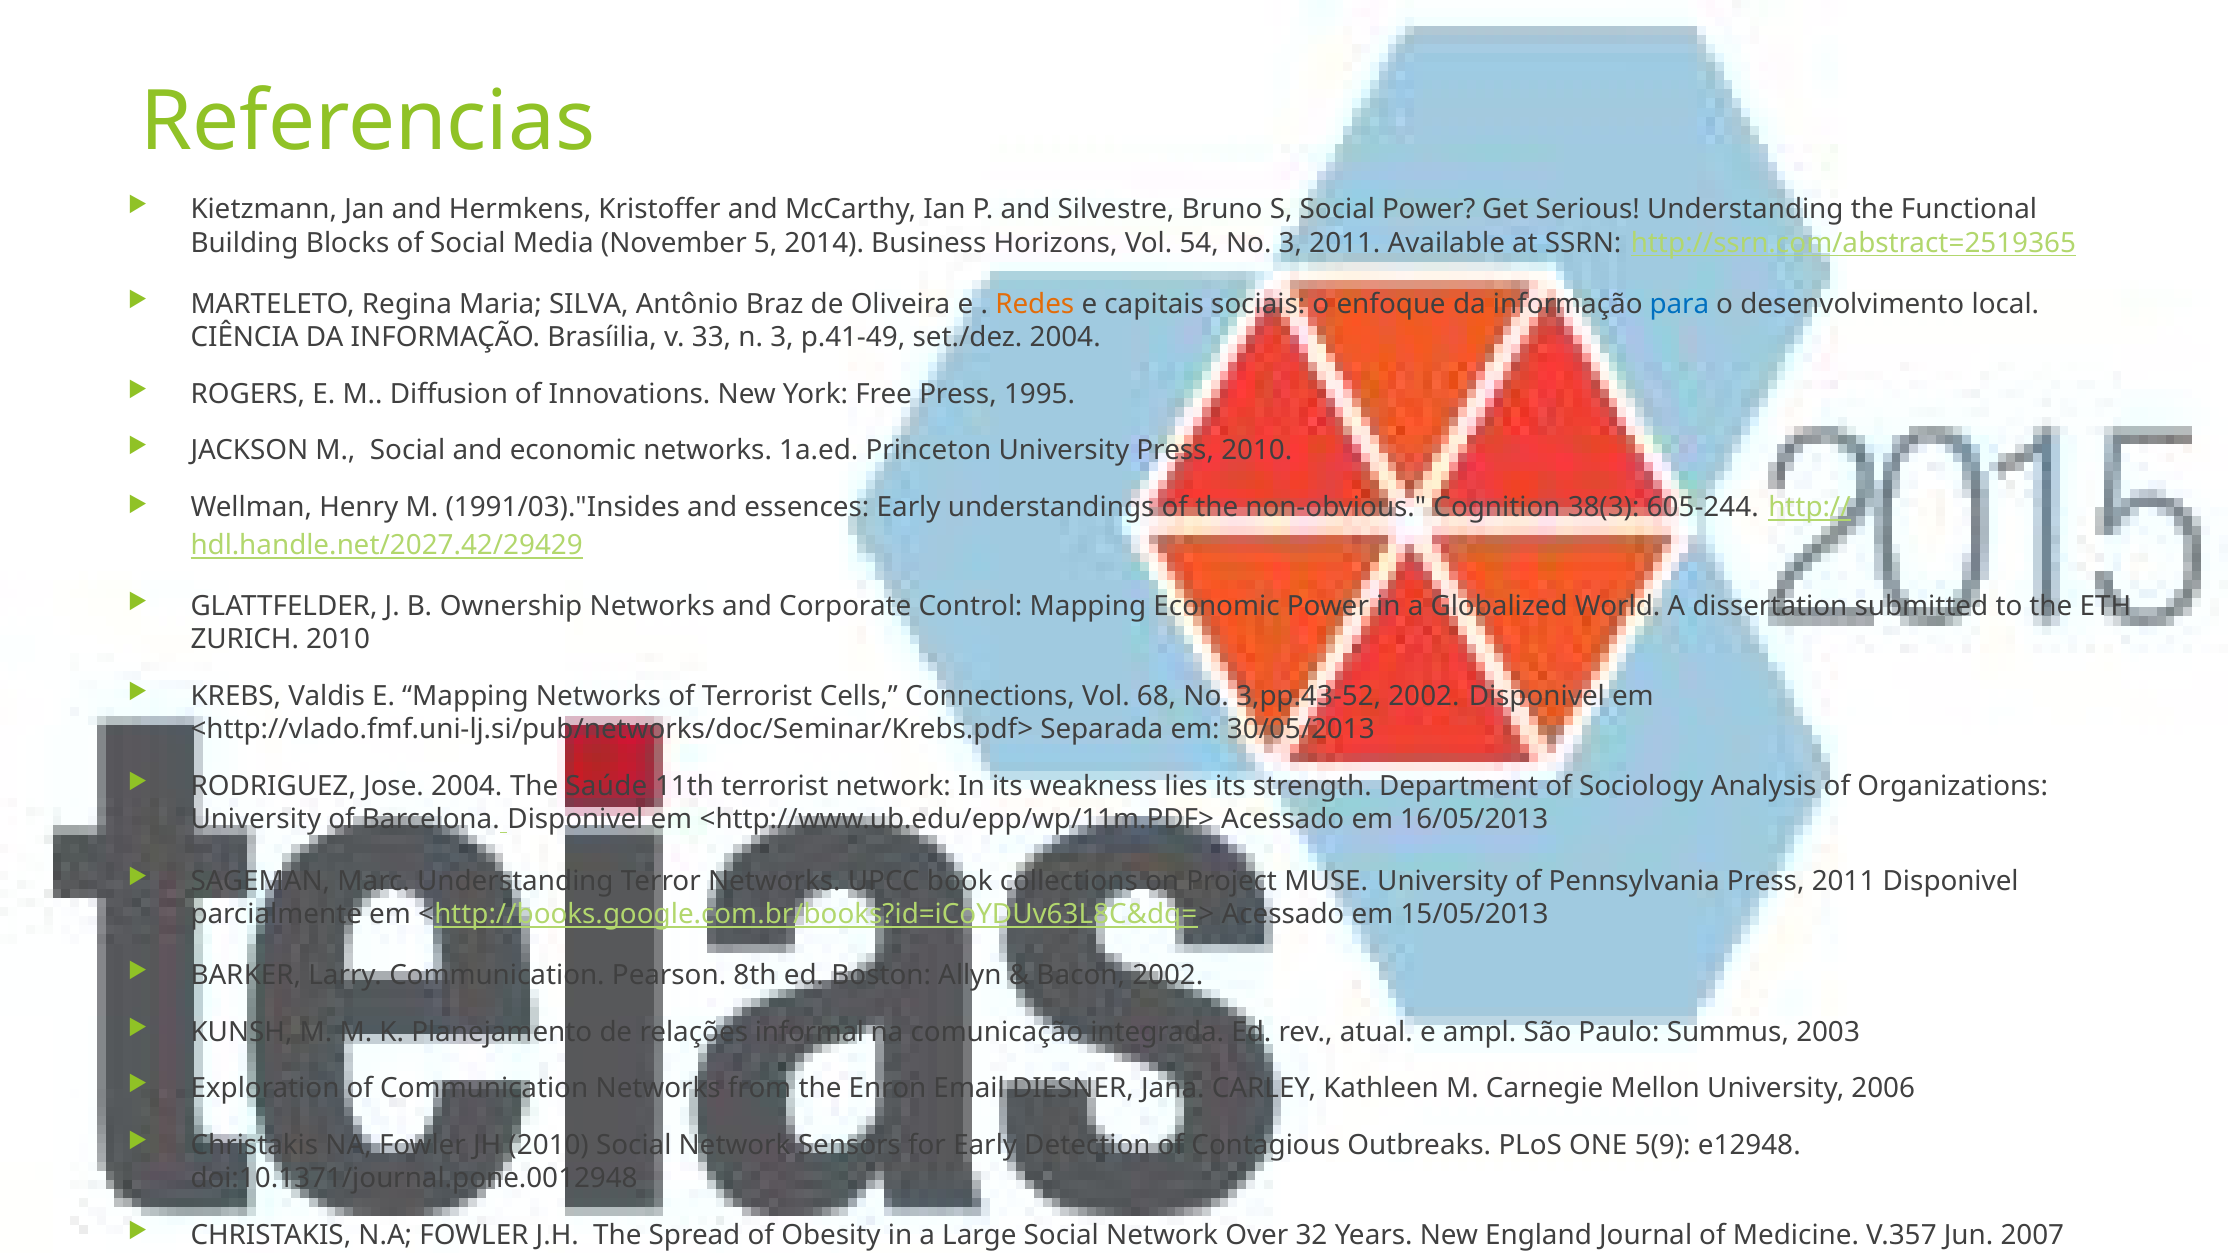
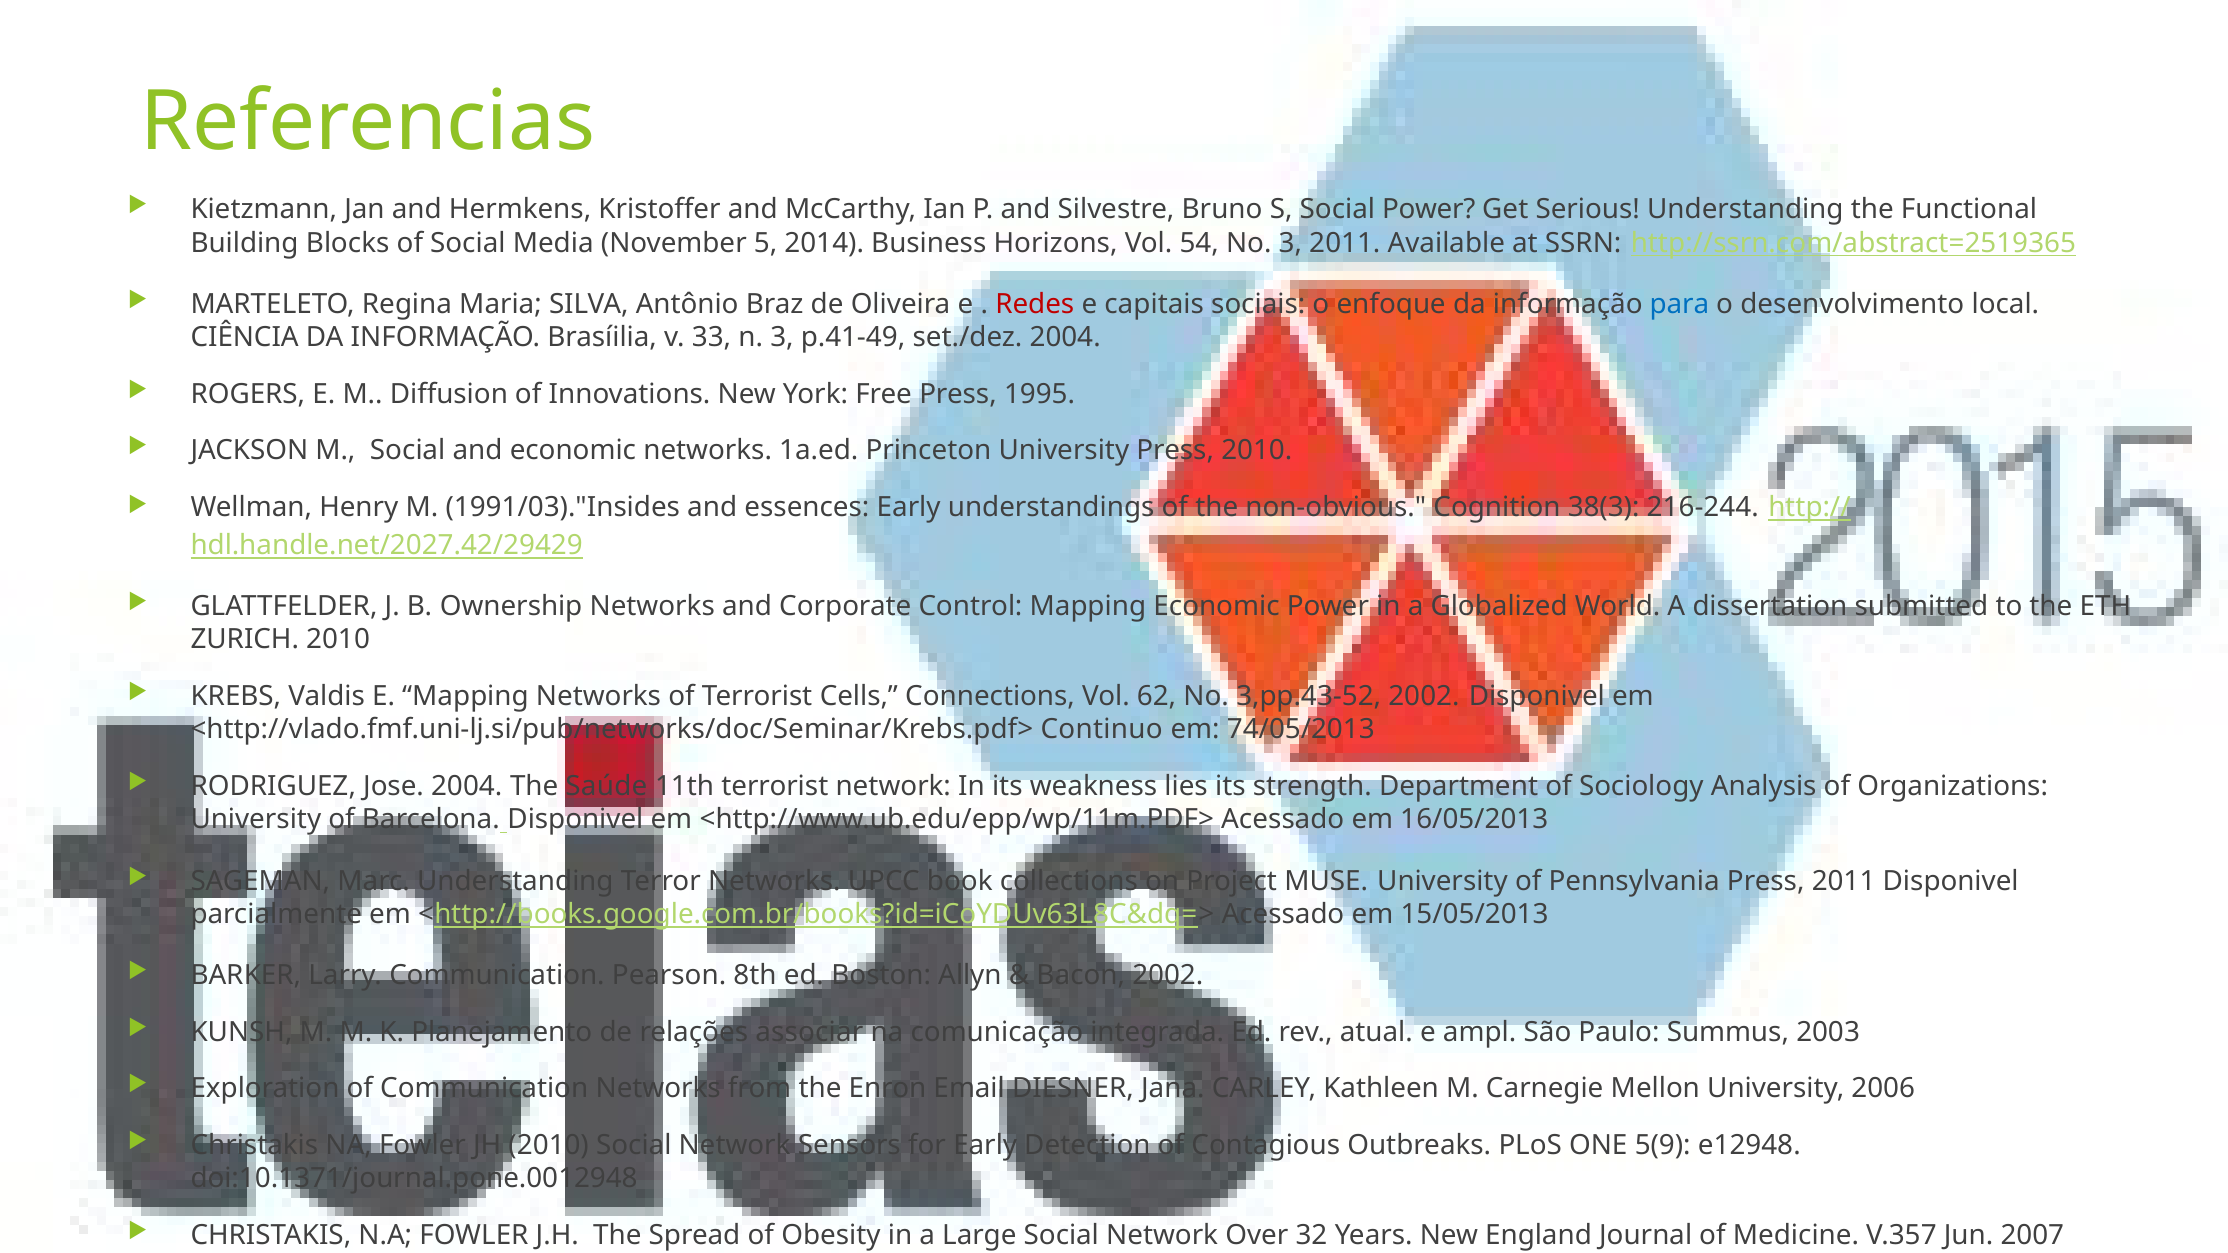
Redes colour: orange -> red (1035, 304)
605-244: 605-244 -> 216-244 (1703, 507)
68: 68 -> 62 (1157, 696)
Separada: Separada -> Continuo (1102, 730)
30/05/2013: 30/05/2013 -> 74/05/2013 (1301, 730)
informal: informal -> associar (809, 1032)
